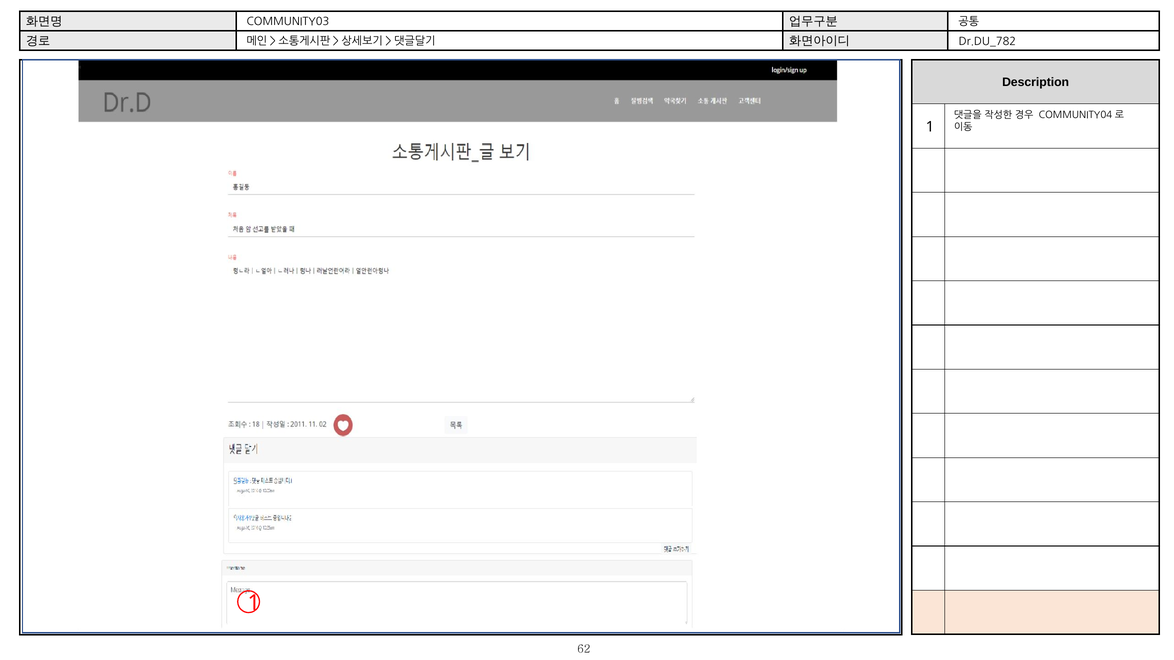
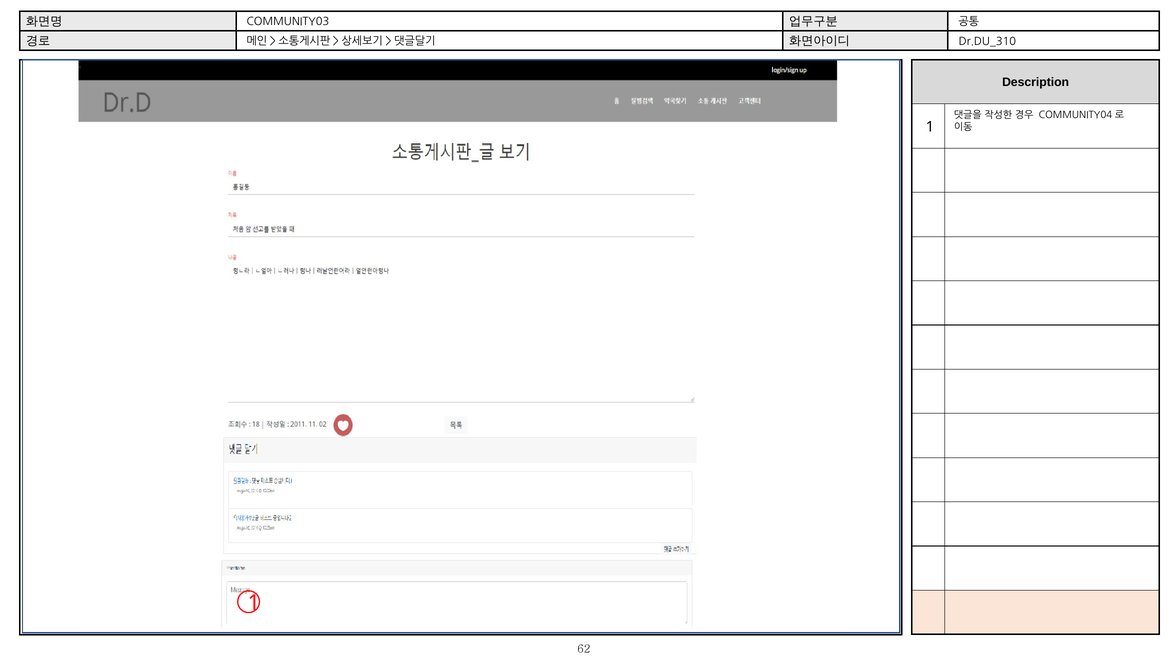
Dr.DU_782: Dr.DU_782 -> Dr.DU_310 (987, 42)
